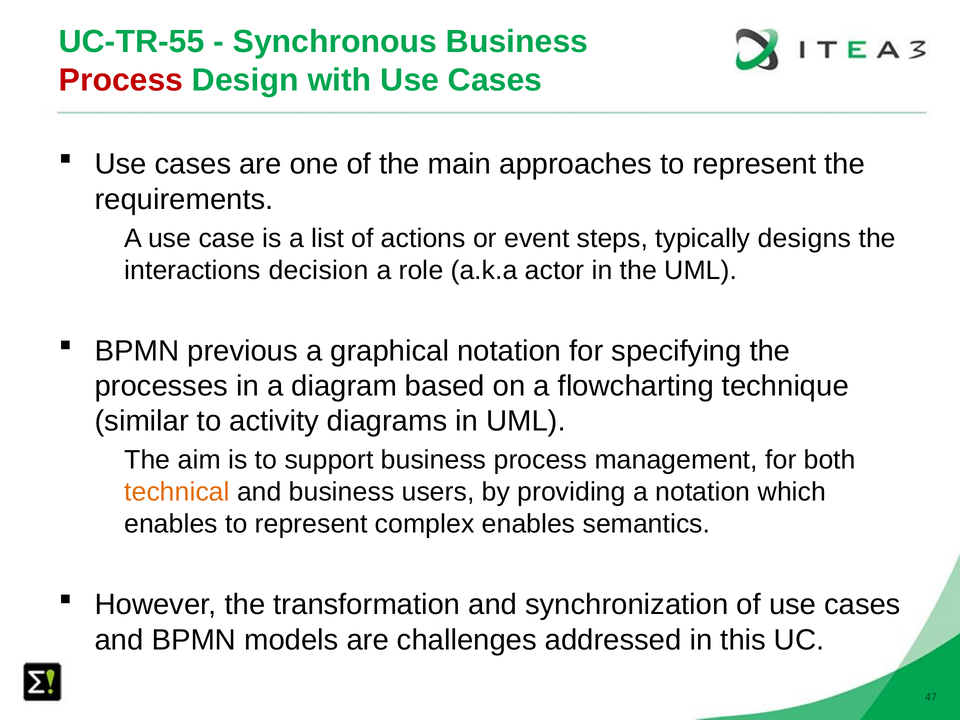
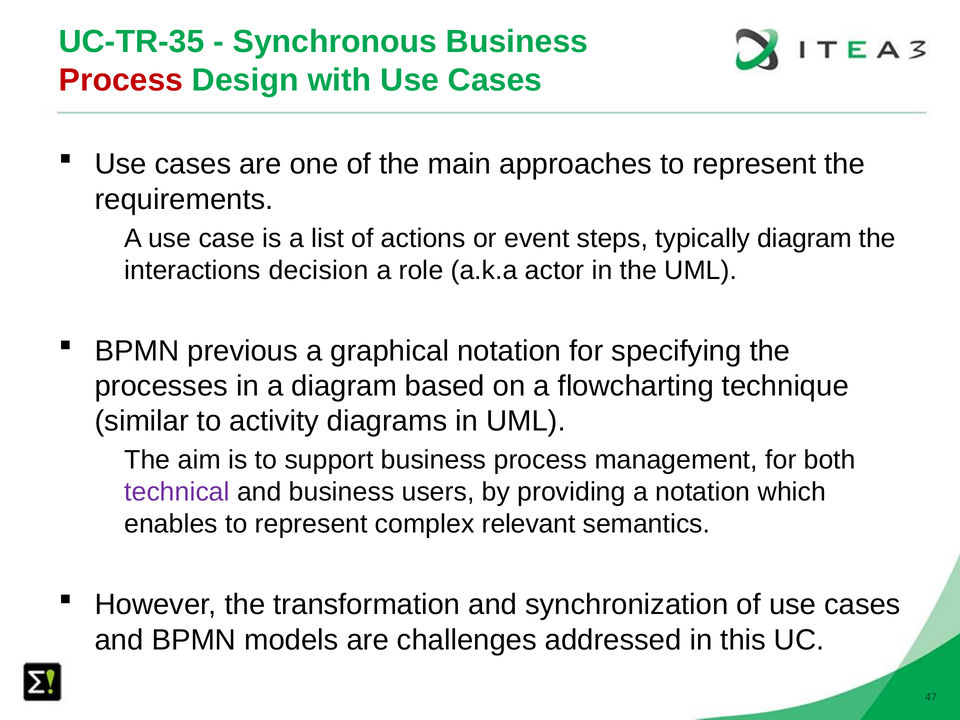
UC-TR-55: UC-TR-55 -> UC-TR-35 (132, 42)
typically designs: designs -> diagram (805, 238)
technical colour: orange -> purple (177, 492)
complex enables: enables -> relevant (529, 524)
